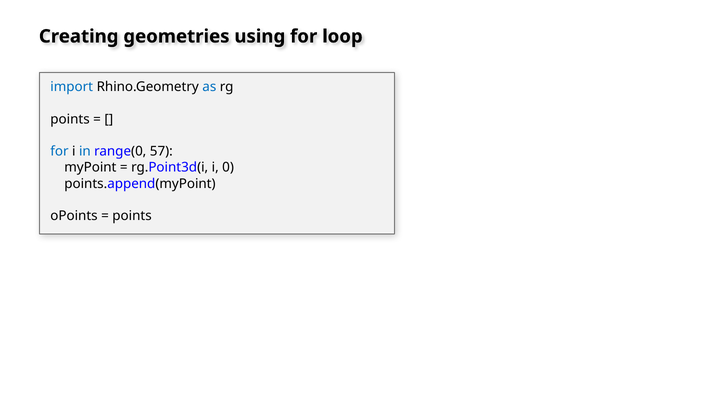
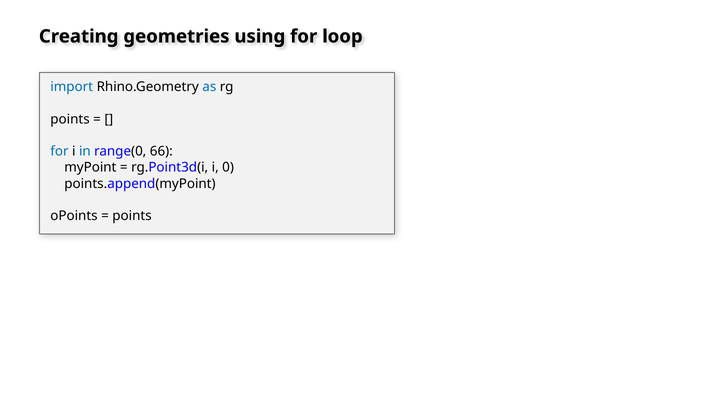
57: 57 -> 66 (161, 151)
